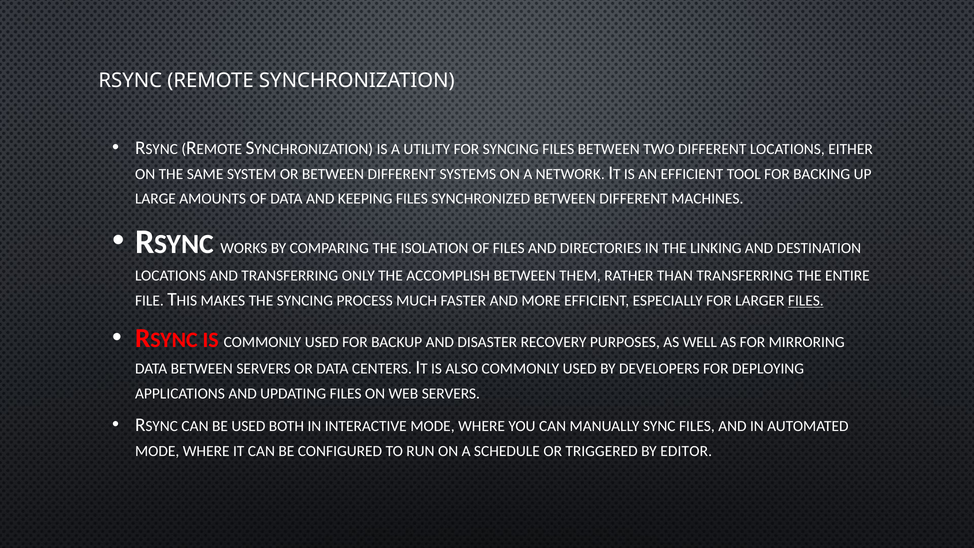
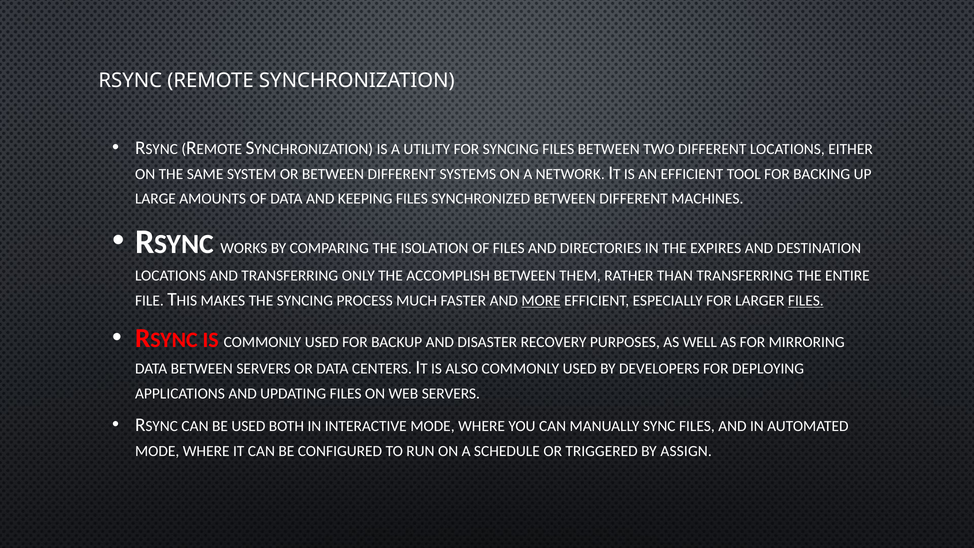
LINKING: LINKING -> EXPIRES (716, 248)
MORE underline: none -> present (541, 301)
EDITOR: EDITOR -> ASSIGN (686, 451)
